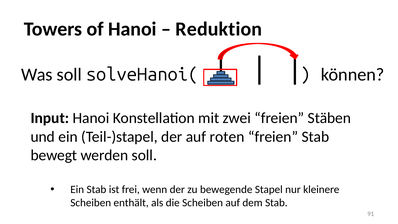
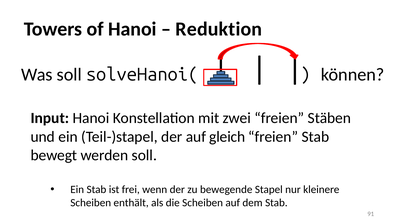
roten: roten -> gleich (227, 137)
